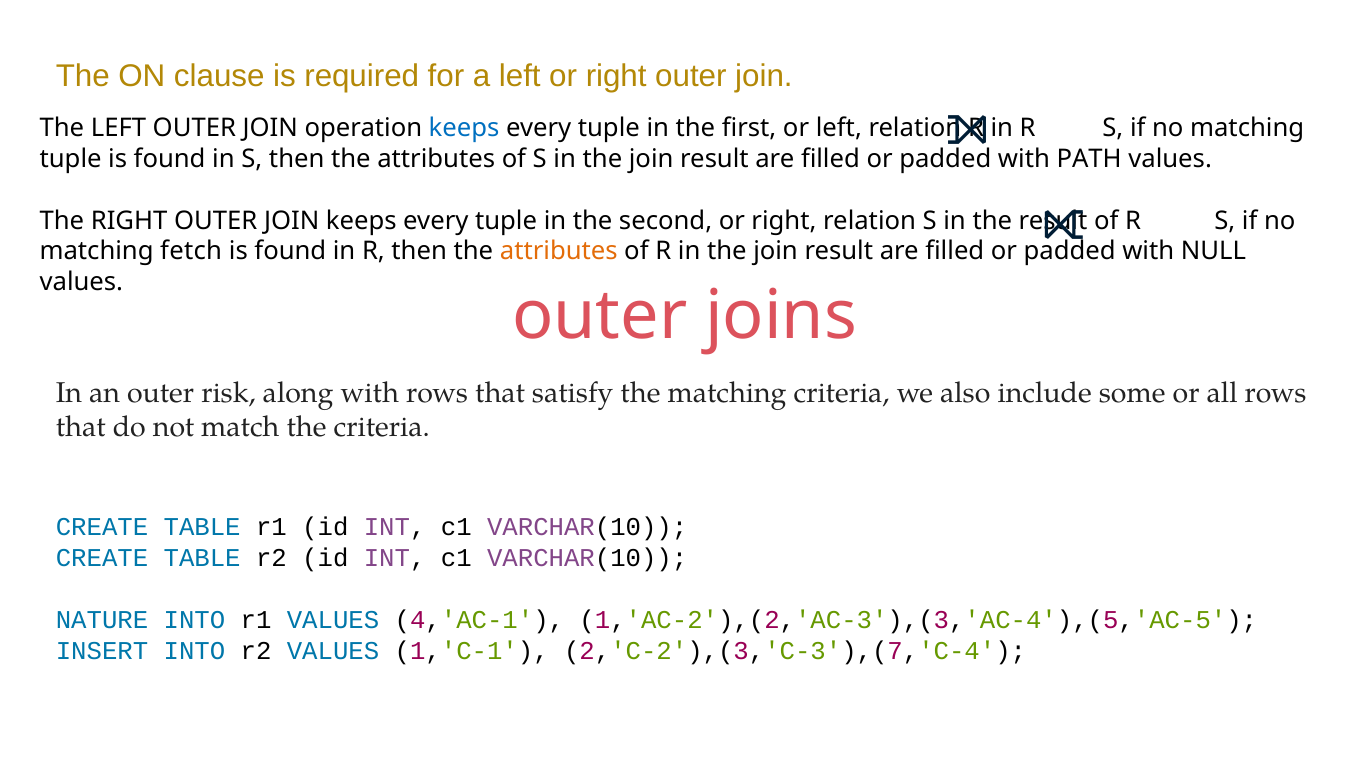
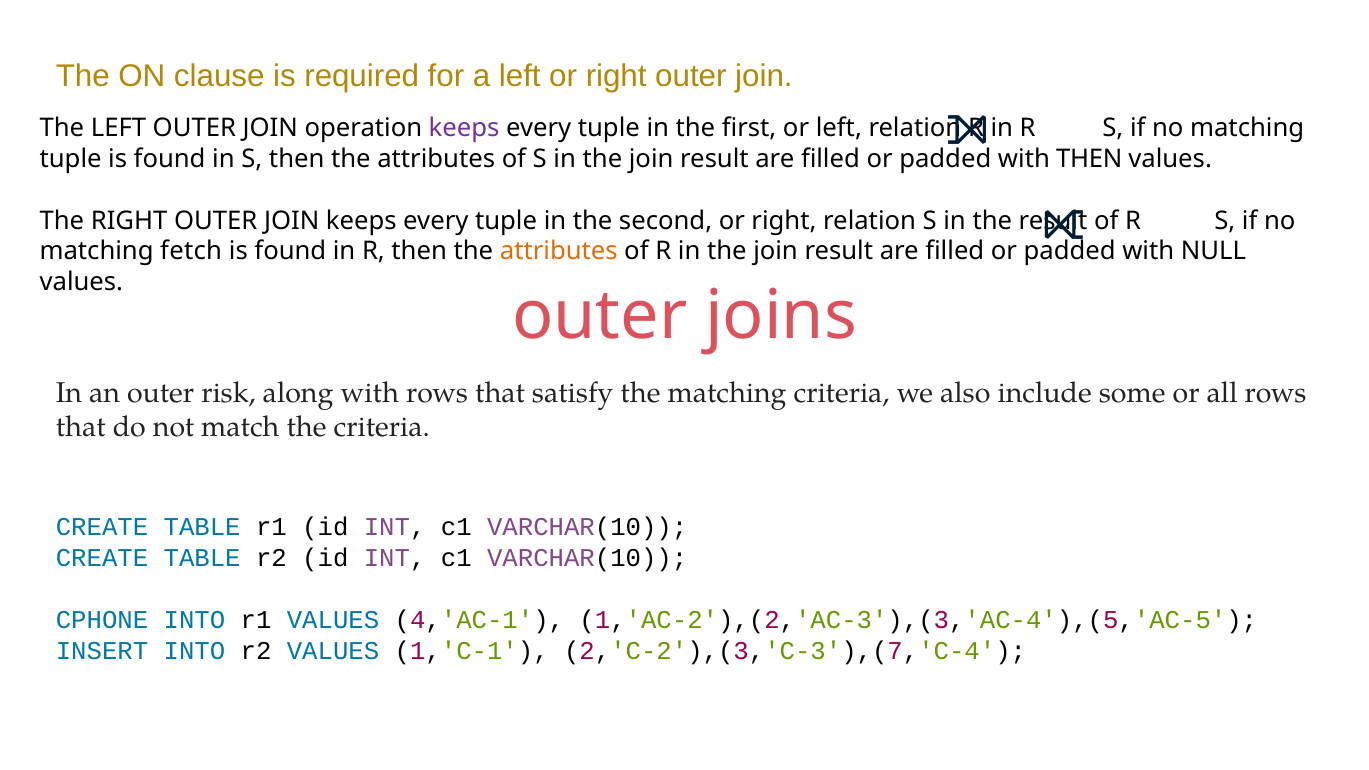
keeps colour: blue -> purple (464, 128)
with PATH: PATH -> THEN (1089, 159)
NATURE: NATURE -> CPHONE (102, 620)
